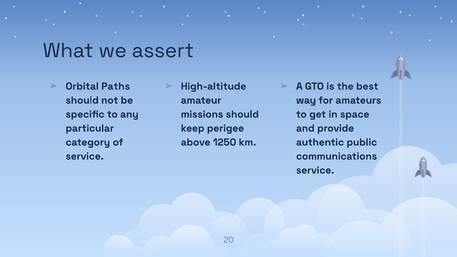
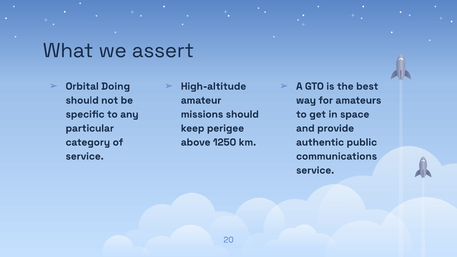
Paths: Paths -> Doing (116, 86)
